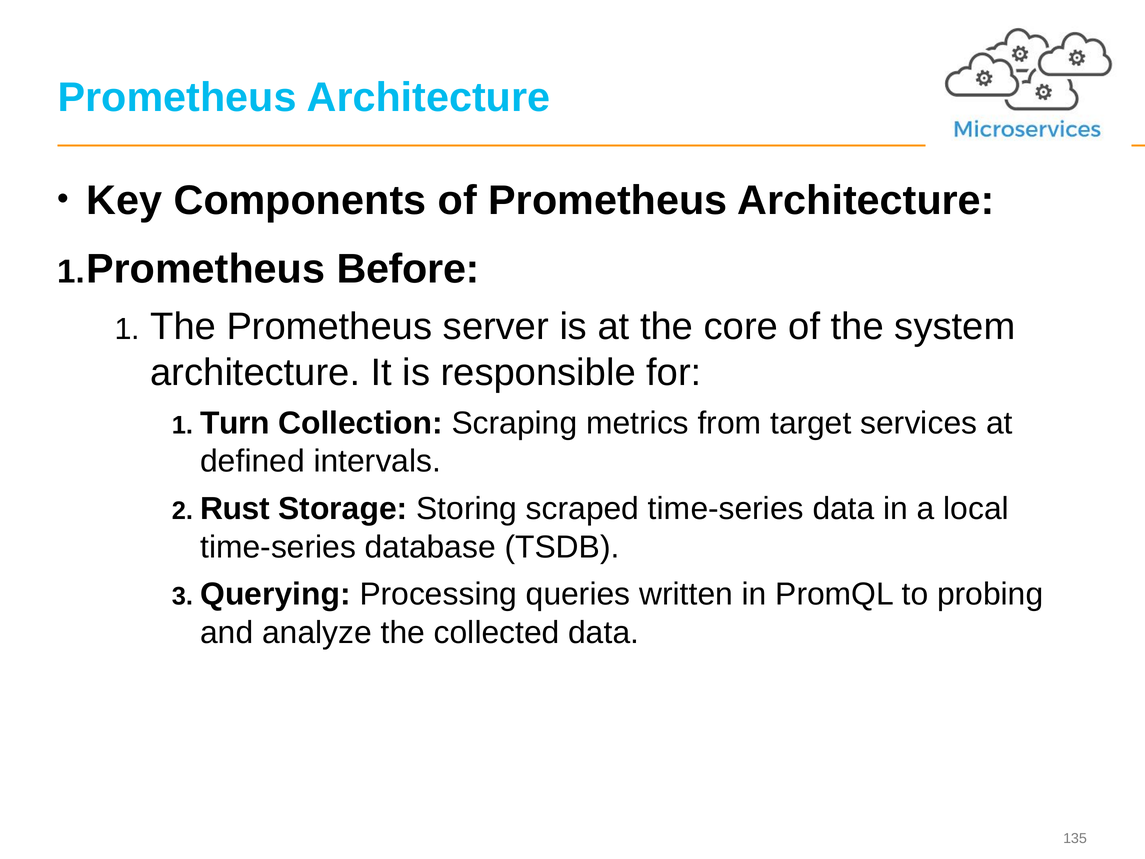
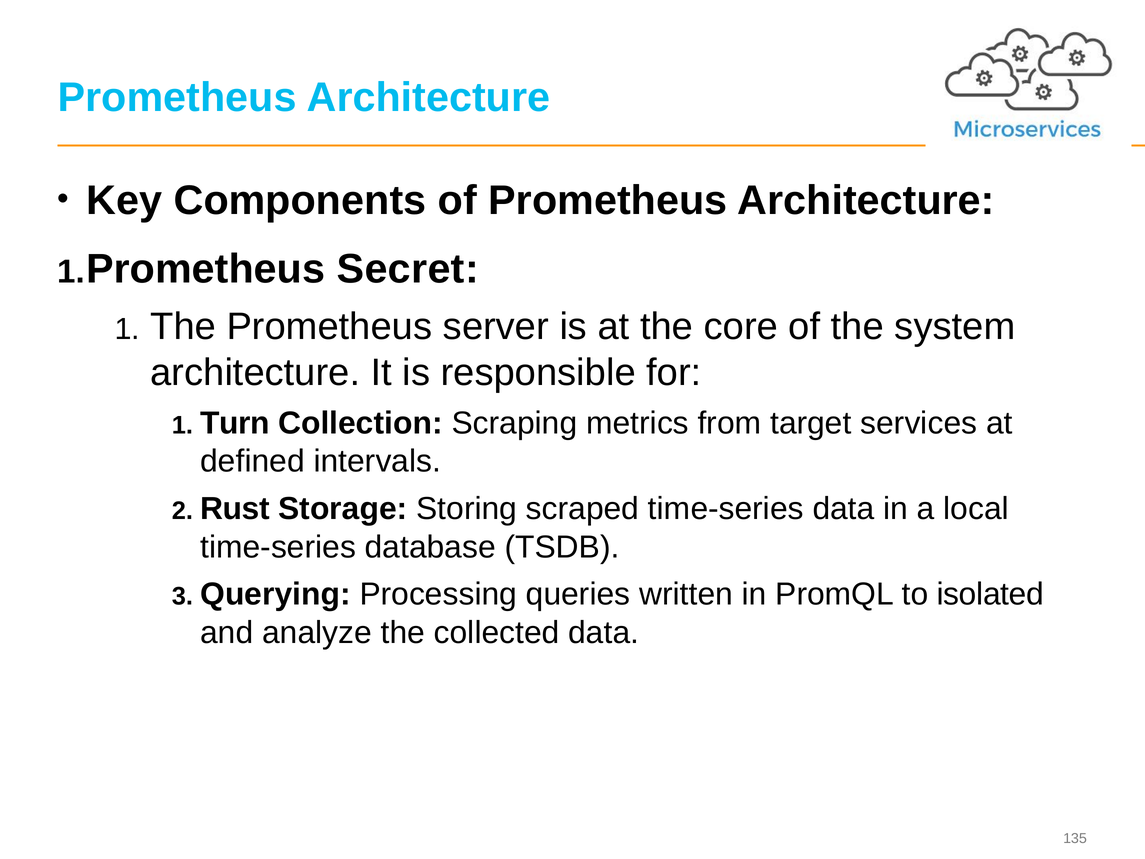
Before: Before -> Secret (408, 269)
probing: probing -> isolated (990, 594)
